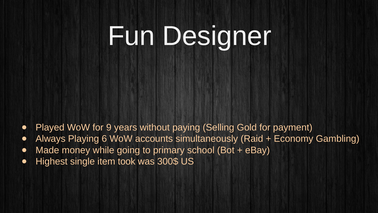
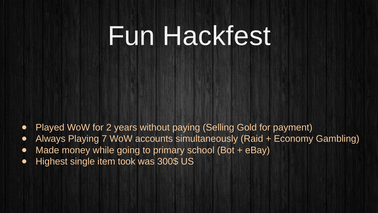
Designer: Designer -> Hackfest (217, 36)
9: 9 -> 2 (109, 127)
6: 6 -> 7 (104, 139)
